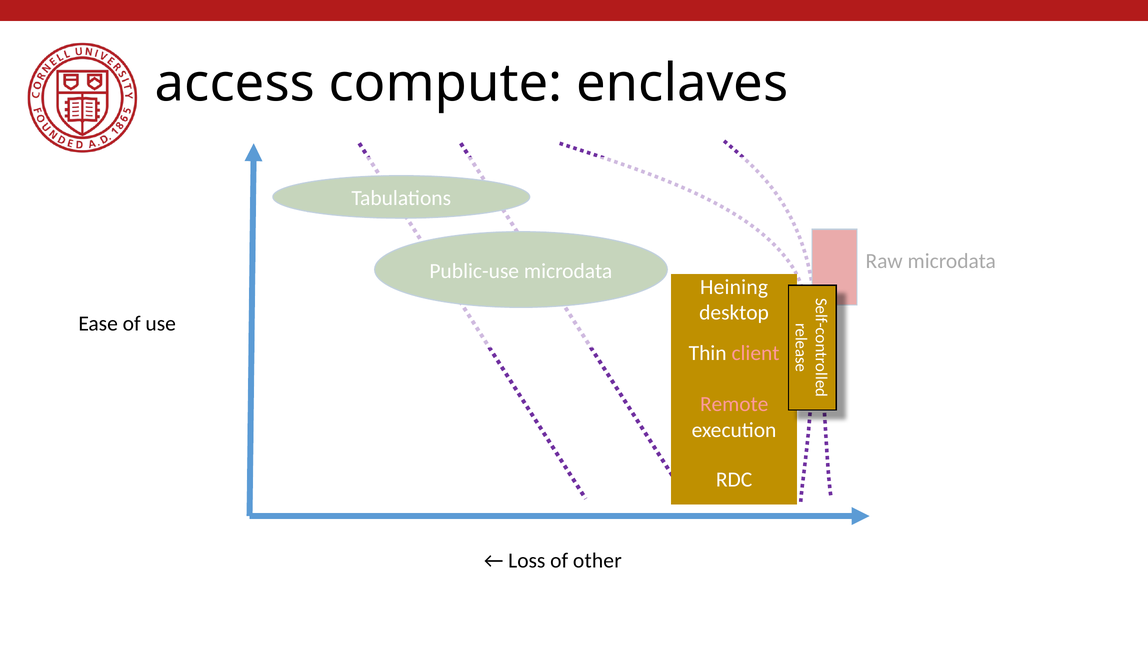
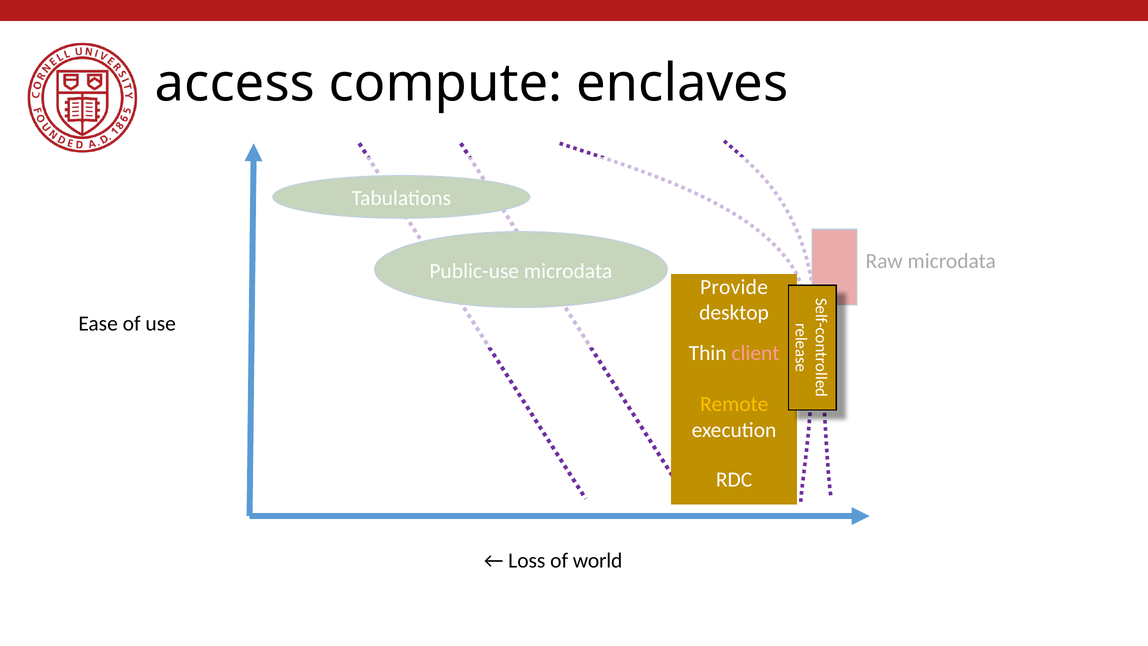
Heining: Heining -> Provide (734, 287)
Remote colour: pink -> yellow (734, 404)
other: other -> world (598, 560)
